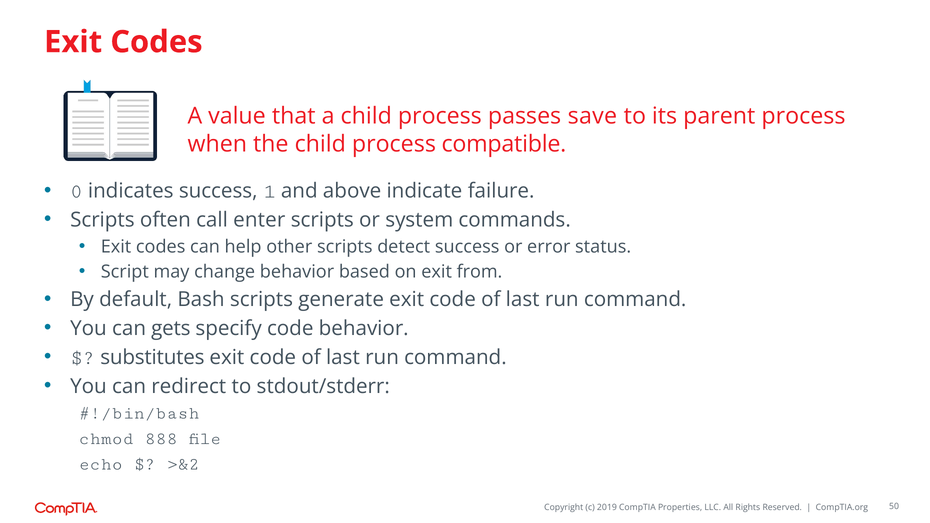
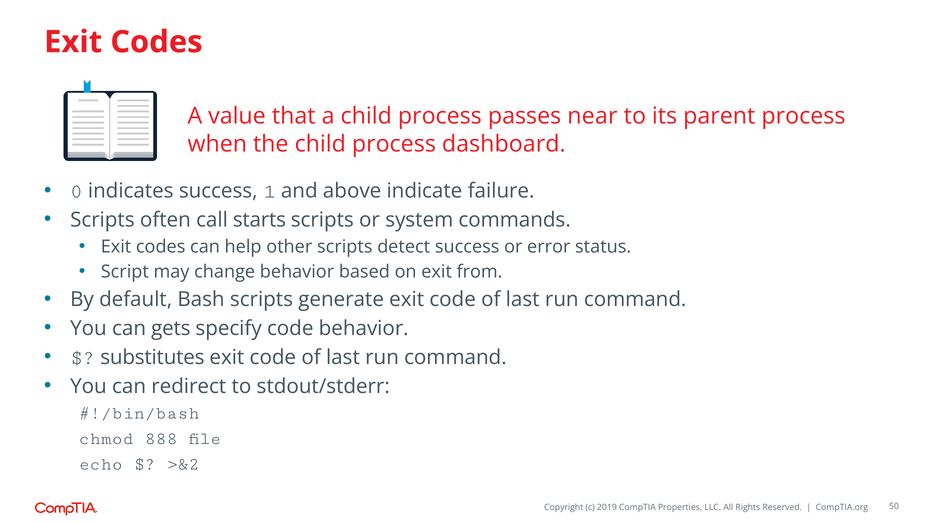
save: save -> near (592, 116)
compatible: compatible -> dashboard (504, 144)
enter: enter -> starts (259, 220)
